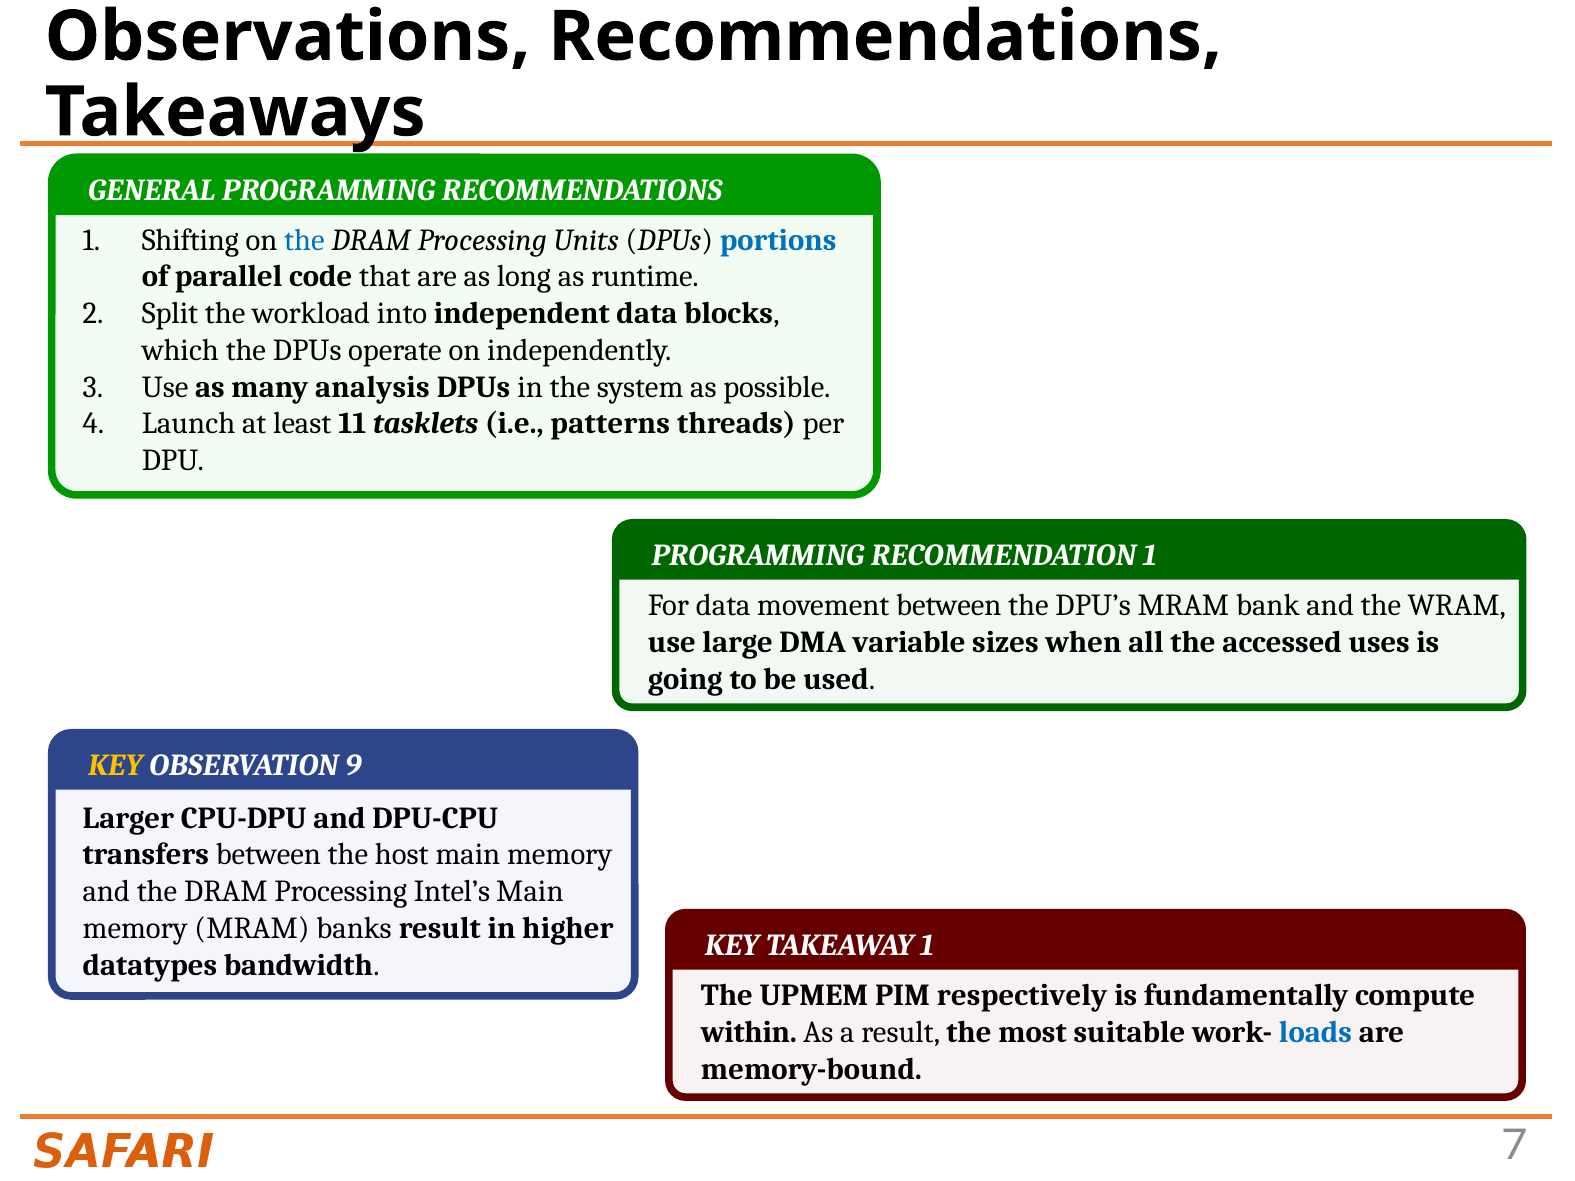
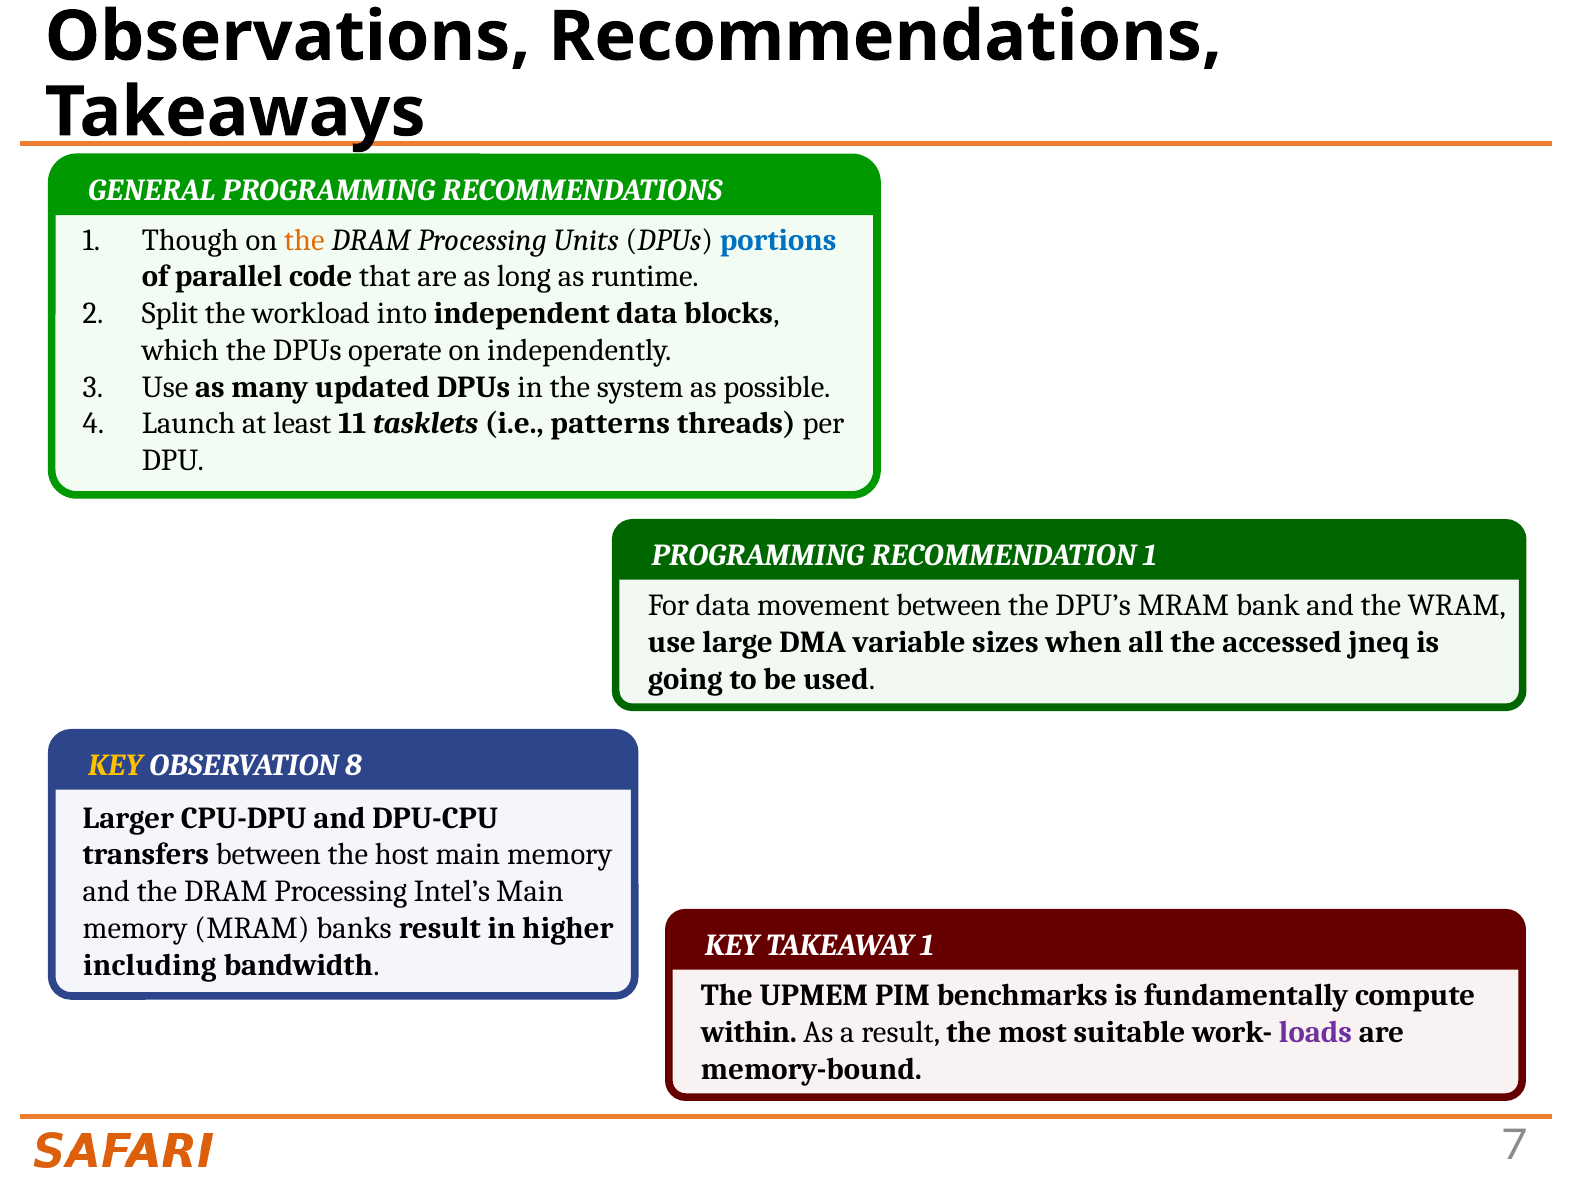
Shifting: Shifting -> Though (190, 240)
the colour: blue -> orange (304, 240)
analysis: analysis -> updated (372, 387)
uses: uses -> jneq (1379, 643)
9: 9 -> 8 (354, 766)
datatypes: datatypes -> including (150, 965)
respectively: respectively -> benchmarks (1022, 996)
loads colour: blue -> purple (1316, 1032)
